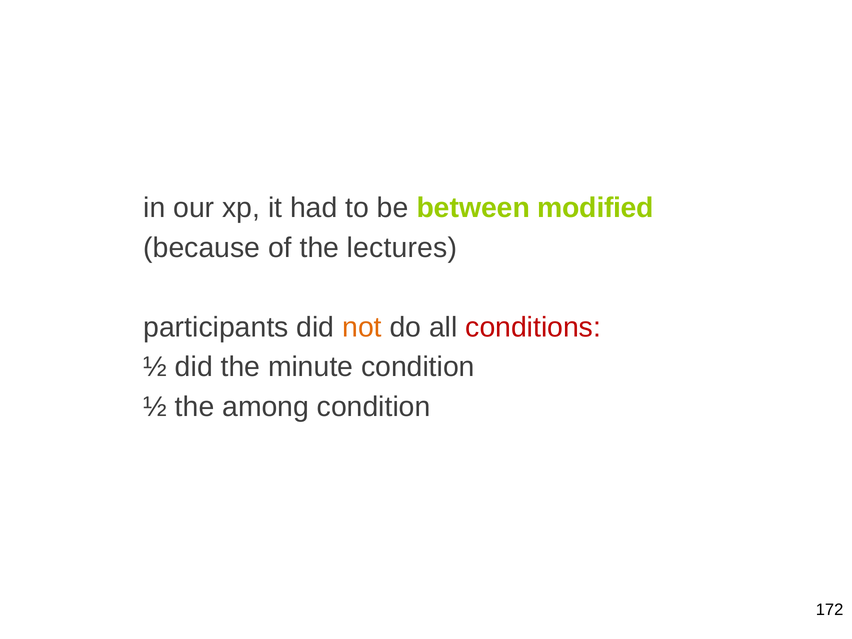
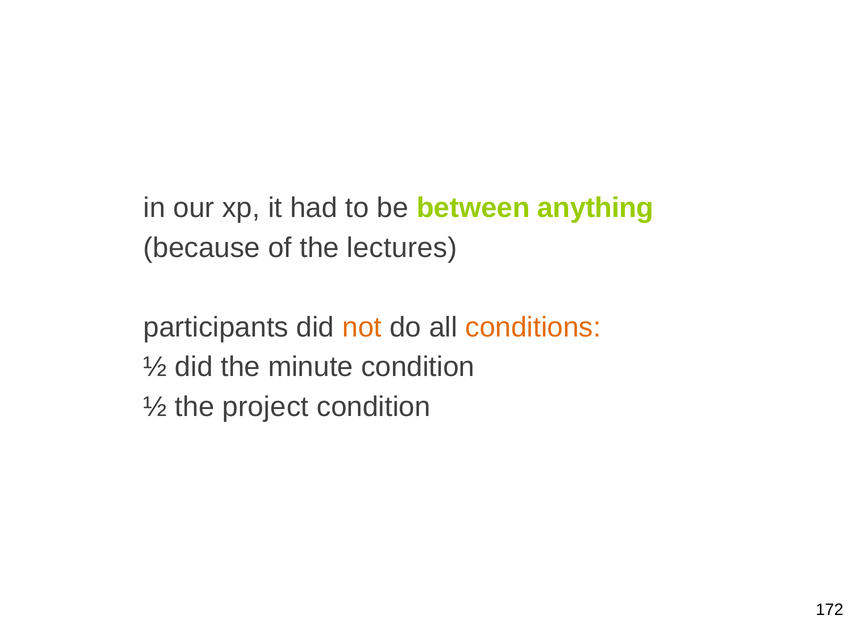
modified: modified -> anything (596, 208)
conditions colour: red -> orange (533, 327)
among: among -> project (266, 407)
